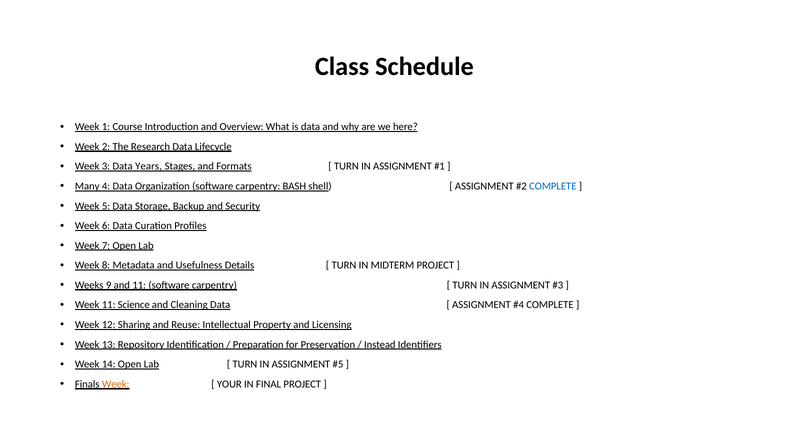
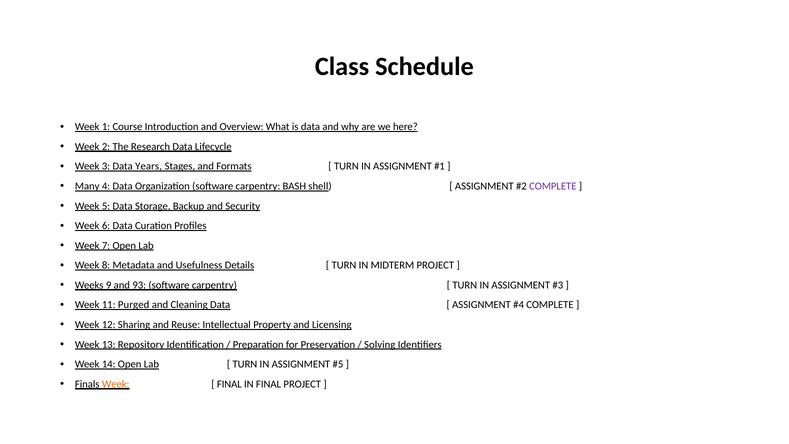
COMPLETE colour: blue -> purple (553, 186)
and 11: 11 -> 93 (139, 285)
Science: Science -> Purged (134, 305)
Instead: Instead -> Solving (380, 344)
YOUR: YOUR -> FINAL (229, 384)
